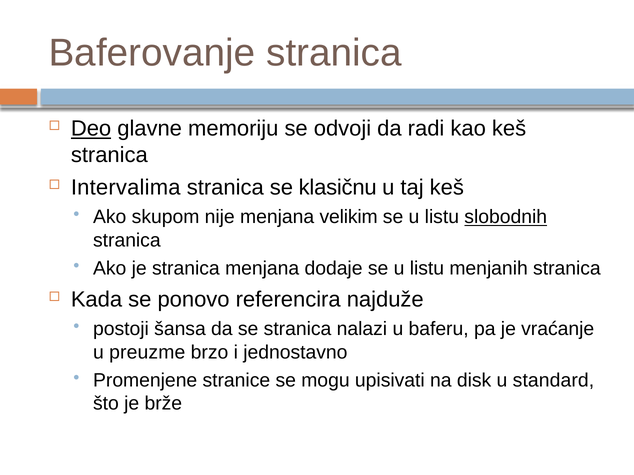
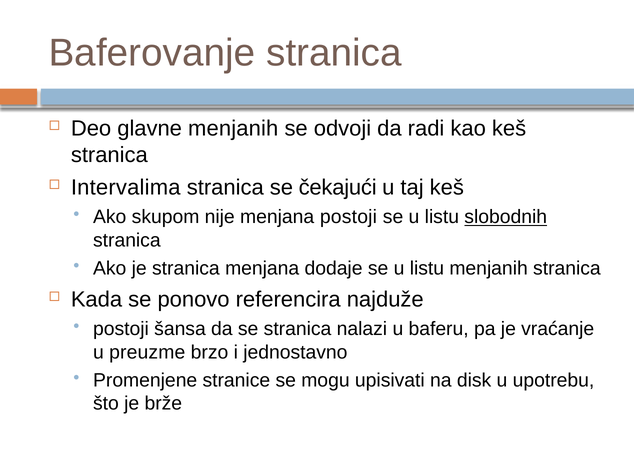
Deo underline: present -> none (91, 129)
glavne memoriju: memoriju -> menjanih (233, 129)
klasičnu: klasičnu -> čekajući (338, 188)
menjana velikim: velikim -> postoji (348, 217)
standard: standard -> upotrebu (554, 381)
